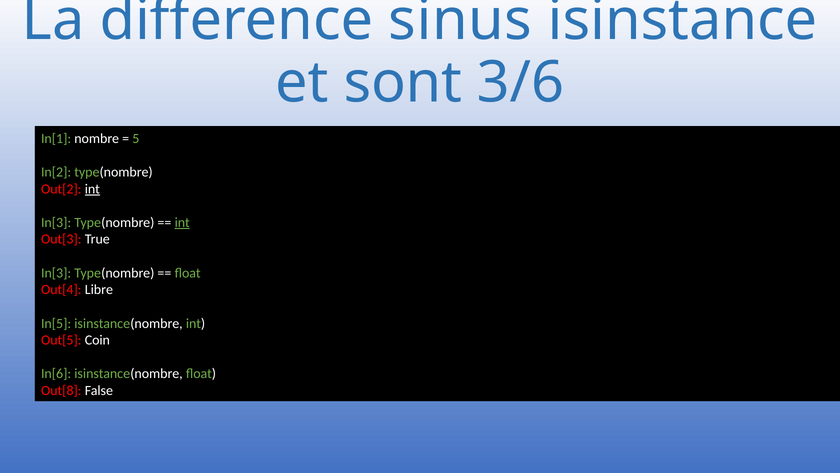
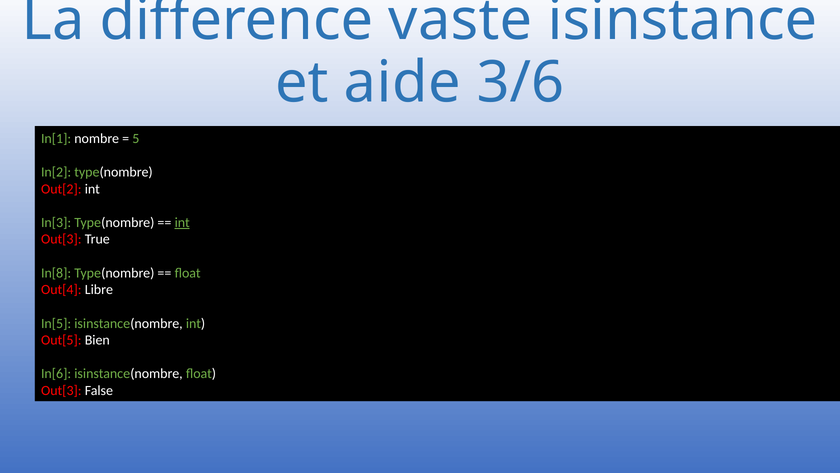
sinus: sinus -> vaste (460, 20)
sont: sont -> aide (402, 82)
int underline: present -> none (92, 189)
In[3: In[3 -> In[8 (56, 273)
Coin: Coin -> Bien (97, 340)
Out[8: Out[8 -> Out[3 (61, 390)
